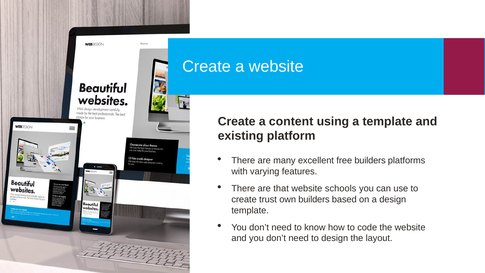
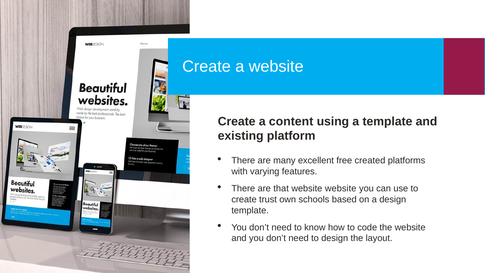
free builders: builders -> created (370, 161)
website schools: schools -> website (341, 188)
own builders: builders -> schools (314, 199)
